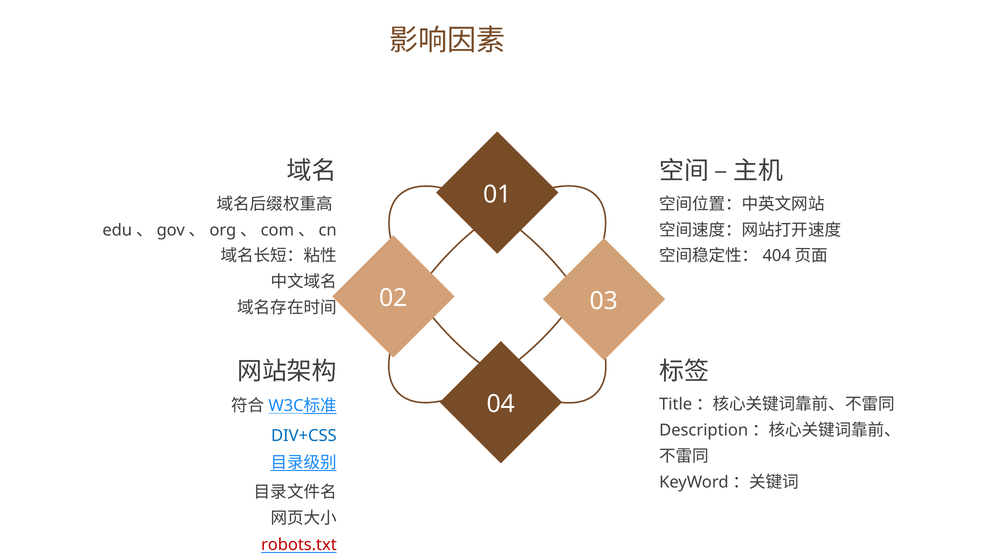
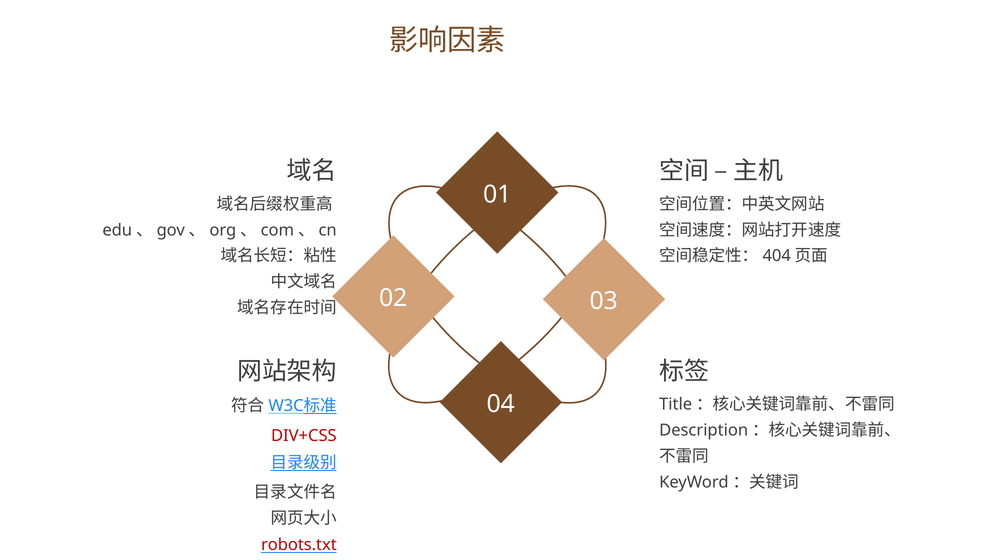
DIV+CSS colour: blue -> red (304, 436)
